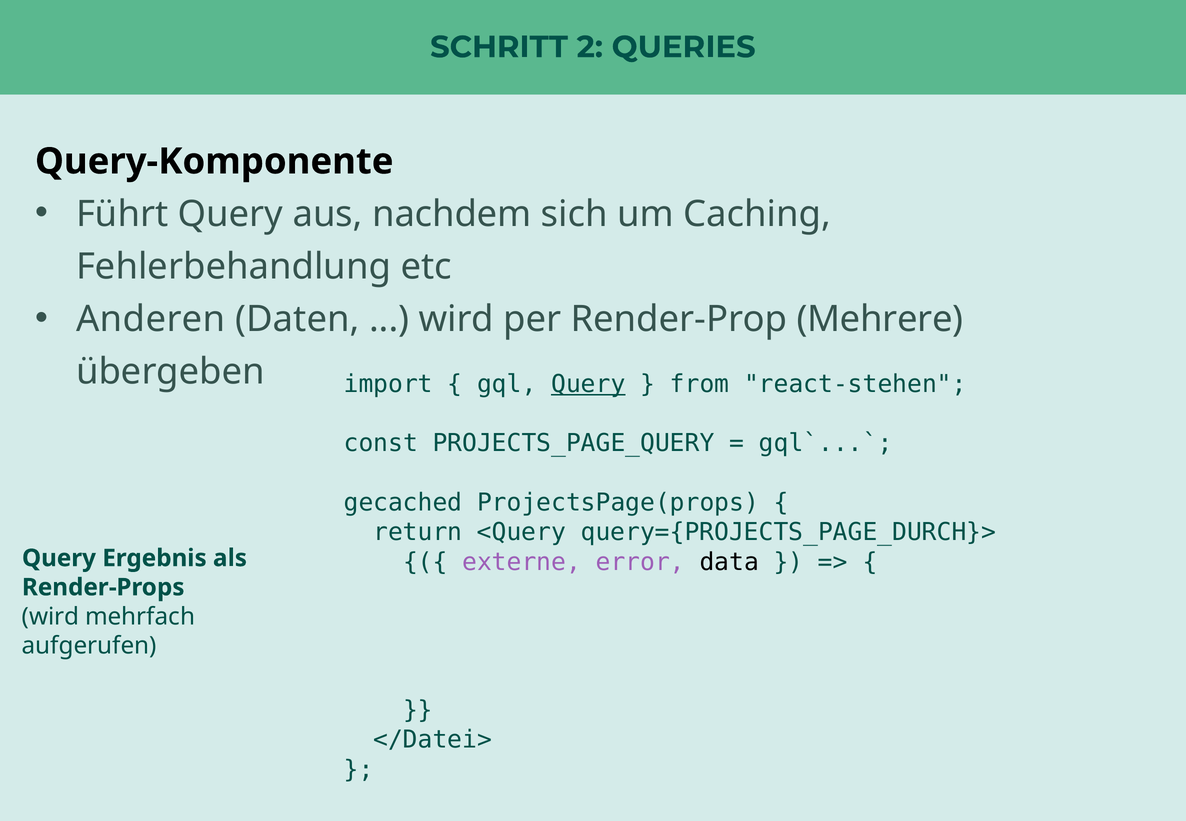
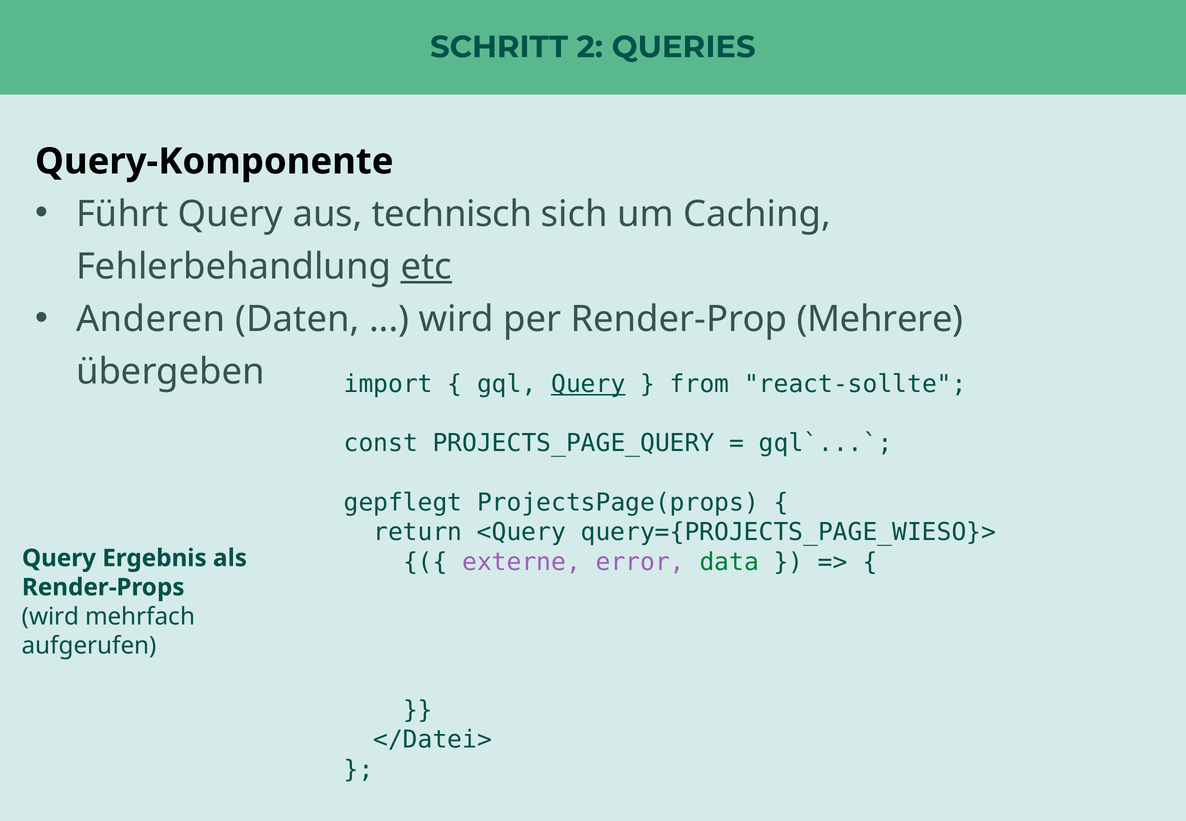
nachdem: nachdem -> technisch (452, 214)
etc underline: none -> present (426, 267)
react-stehen: react-stehen -> react-sollte (855, 384)
gecached: gecached -> gepflegt (403, 503)
query={PROJECTS_PAGE_DURCH}>: query={PROJECTS_PAGE_DURCH}> -> query={PROJECTS_PAGE_WIESO}> (788, 532)
data colour: black -> green (729, 562)
